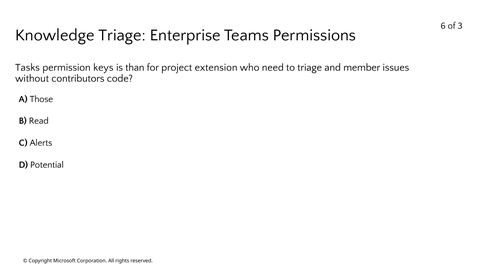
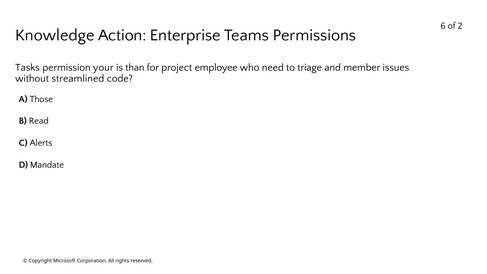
3: 3 -> 2 (460, 26)
Knowledge Triage: Triage -> Action (122, 35)
keys: keys -> your (103, 67)
extension: extension -> employee (216, 67)
contributors: contributors -> streamlined (78, 78)
Potential: Potential -> Mandate (47, 165)
